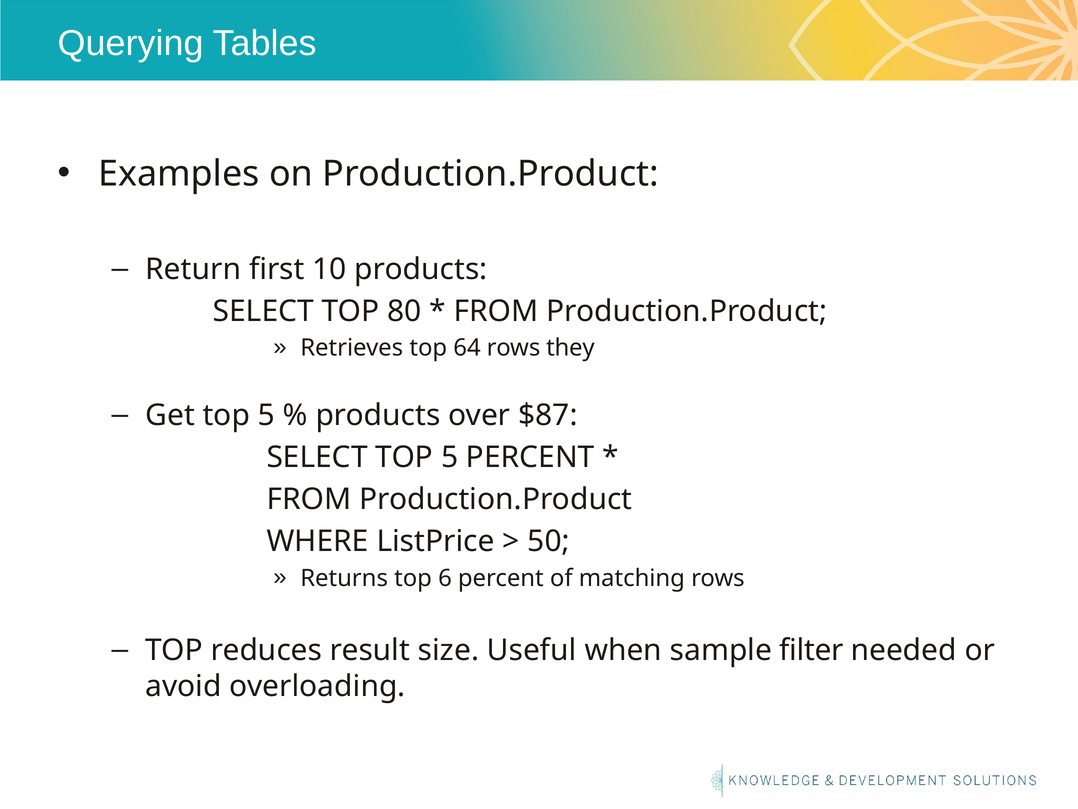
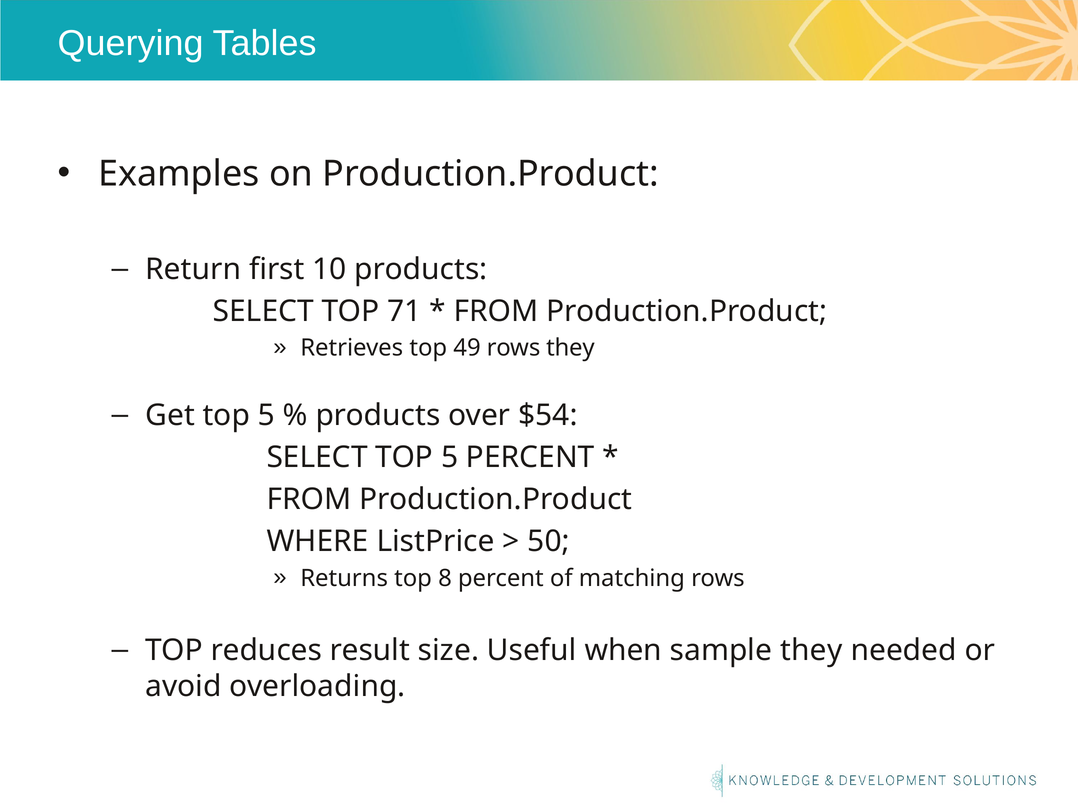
80: 80 -> 71 (404, 311)
64: 64 -> 49 (467, 348)
$87: $87 -> $54 (548, 415)
6: 6 -> 8 (445, 578)
sample filter: filter -> they (811, 650)
